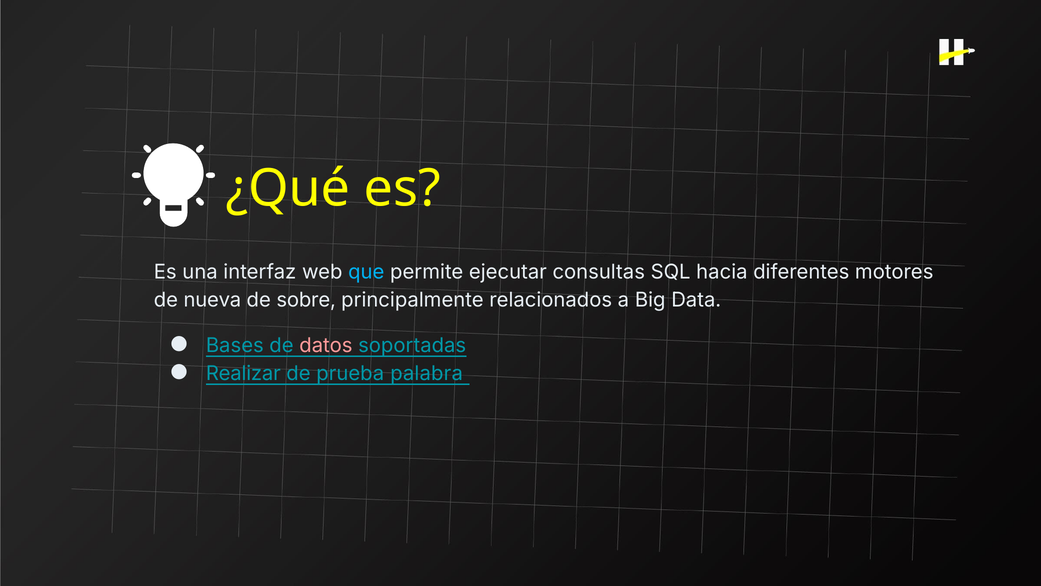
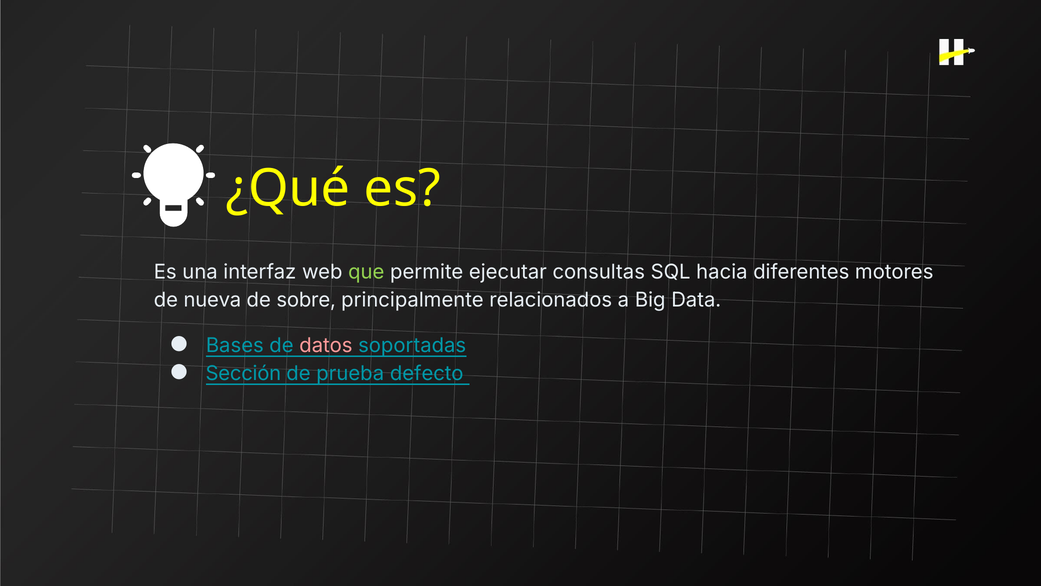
que colour: light blue -> light green (366, 272)
Realizar: Realizar -> Sección (243, 373)
palabra: palabra -> defecto (427, 373)
